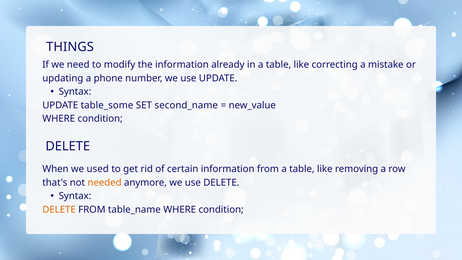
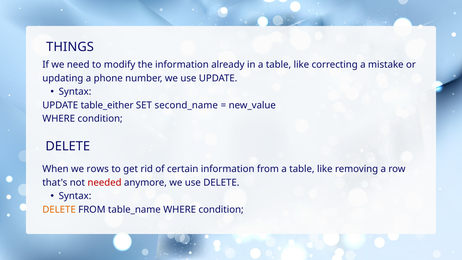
table_some: table_some -> table_either (107, 105)
used: used -> rows (98, 169)
needed colour: orange -> red (105, 182)
